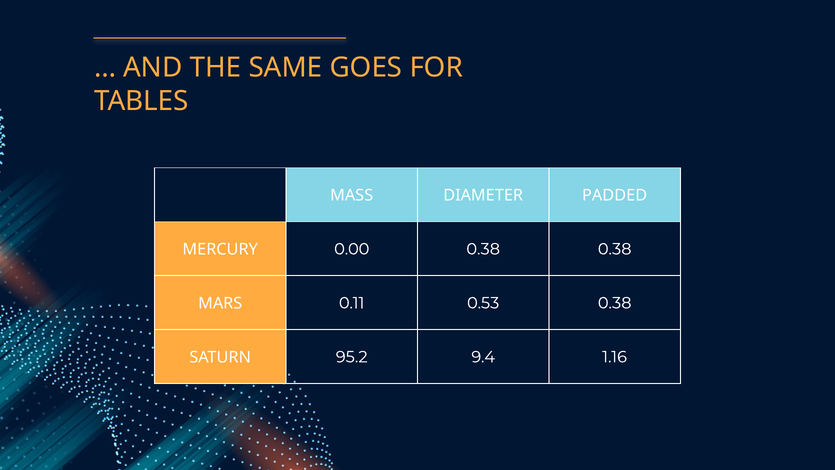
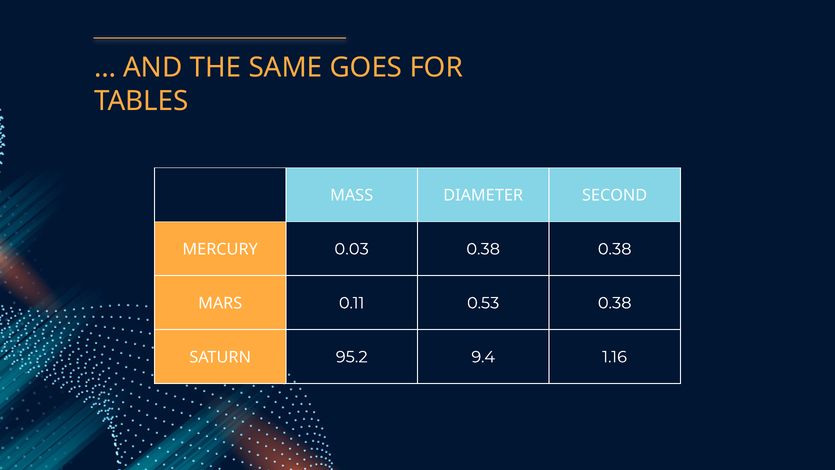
PADDED: PADDED -> SECOND (615, 196)
0.00: 0.00 -> 0.03 (352, 249)
